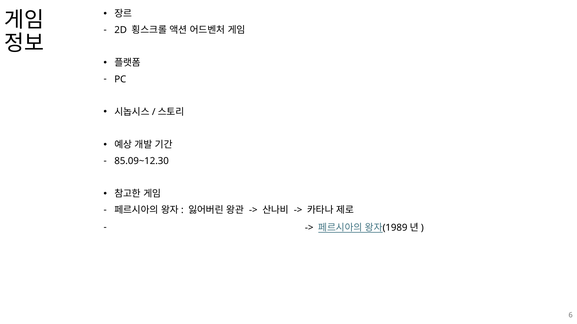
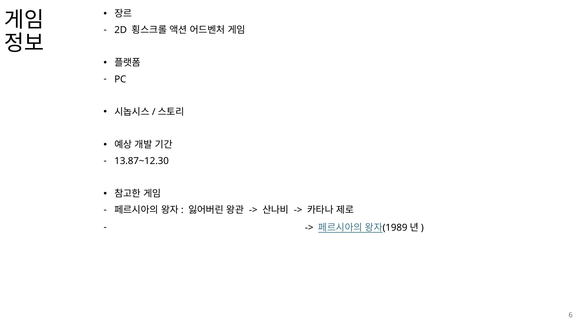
85.09~12.30: 85.09~12.30 -> 13.87~12.30 (142, 161)
